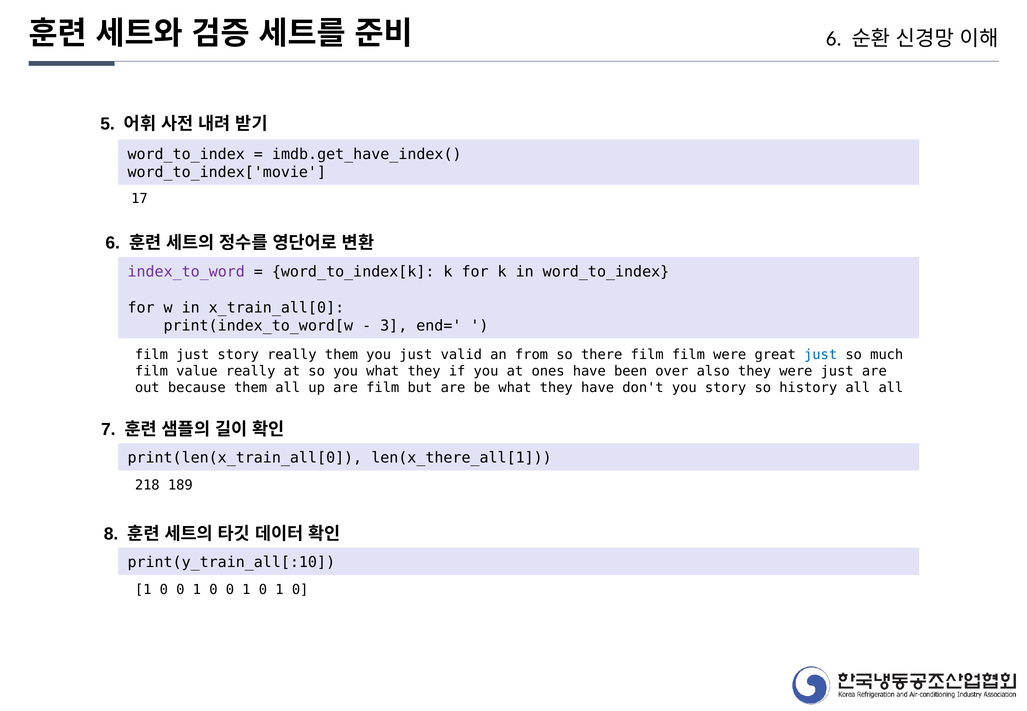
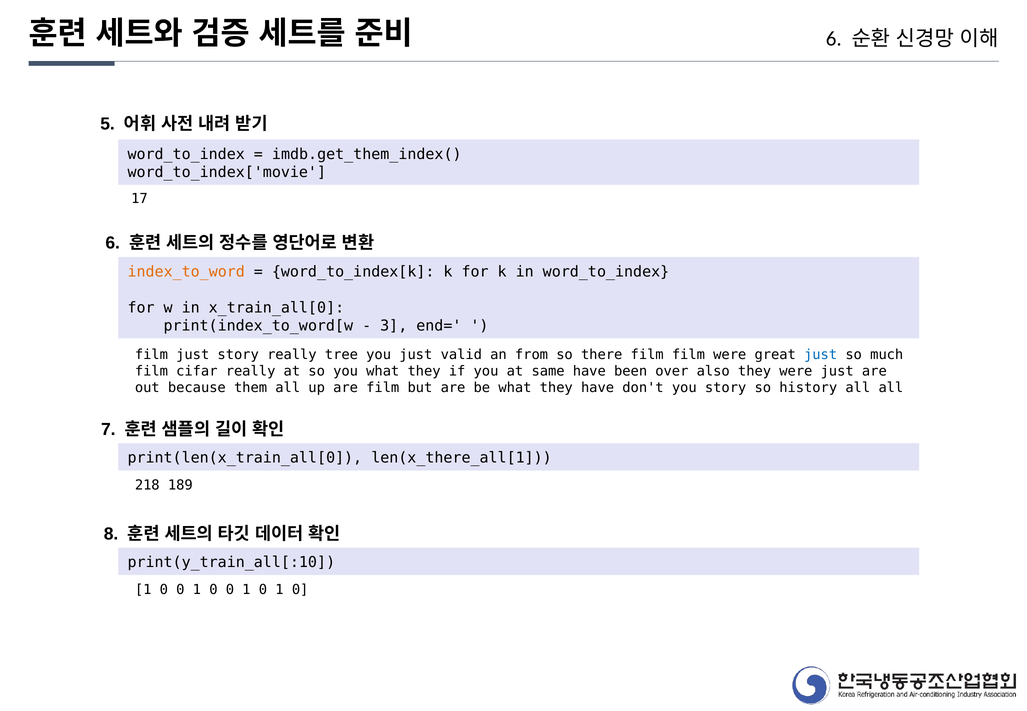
imdb.get_have_index(: imdb.get_have_index( -> imdb.get_them_index( (367, 154)
index_to_word colour: purple -> orange (186, 272)
really them: them -> tree (341, 355)
value: value -> cifar (197, 371)
ones: ones -> same (548, 371)
